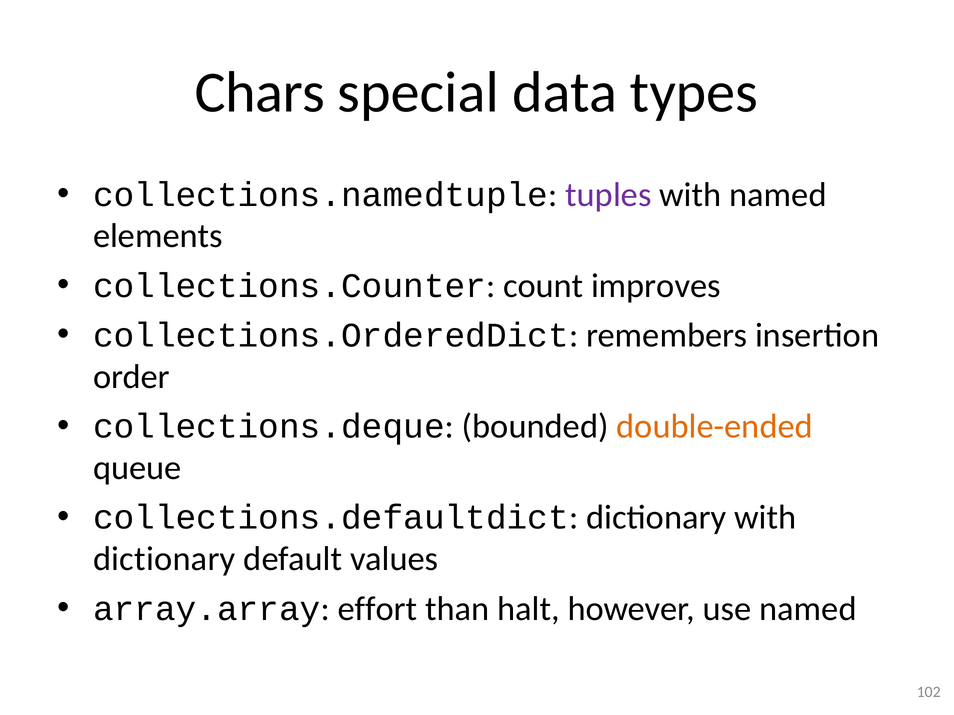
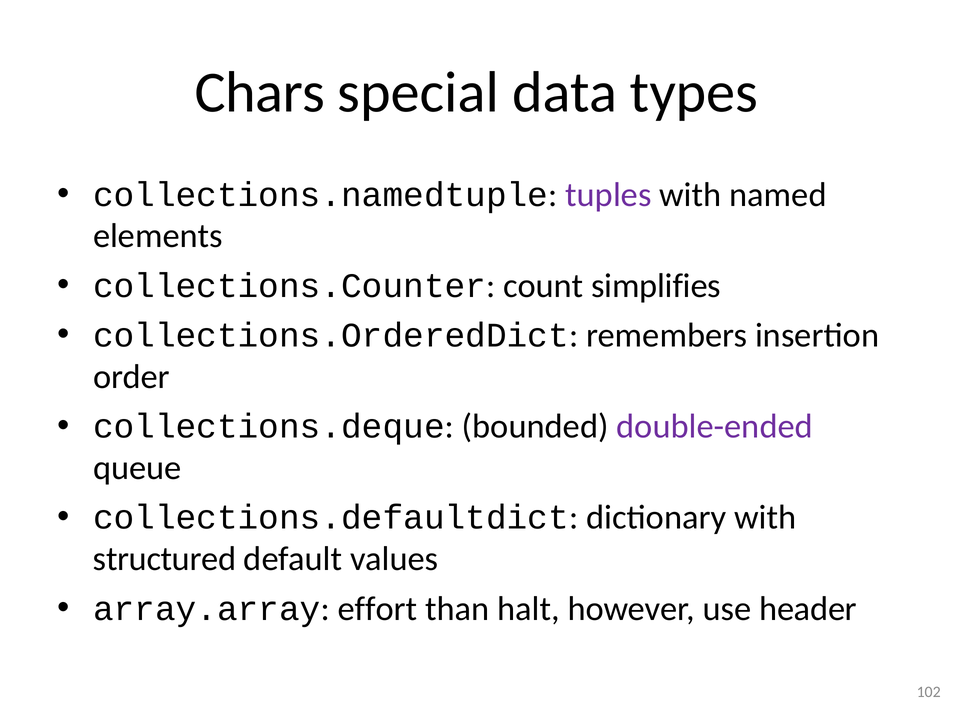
improves: improves -> simplifies (656, 286)
double-ended colour: orange -> purple (715, 427)
dictionary: dictionary -> structured (165, 559)
use named: named -> header (808, 609)
